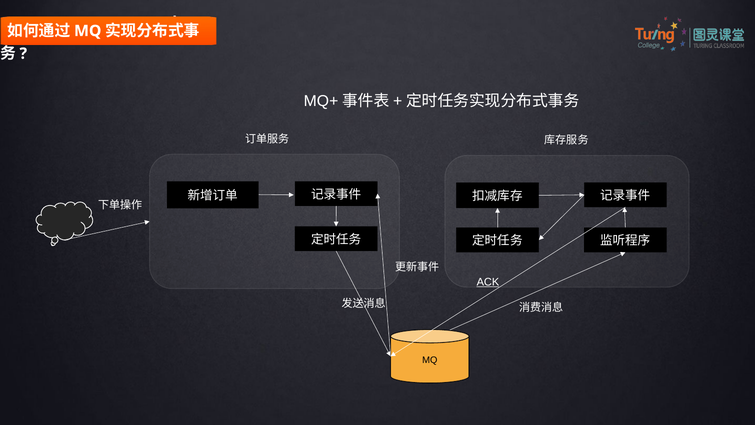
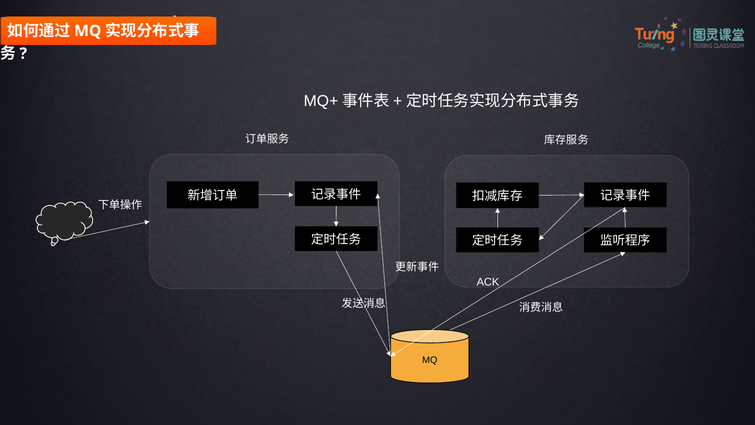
ACK underline: present -> none (488, 282)
